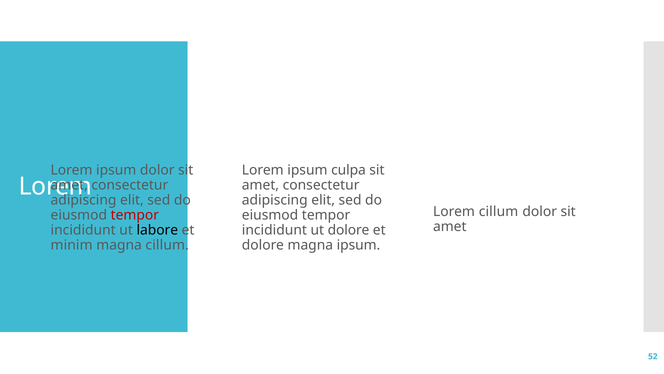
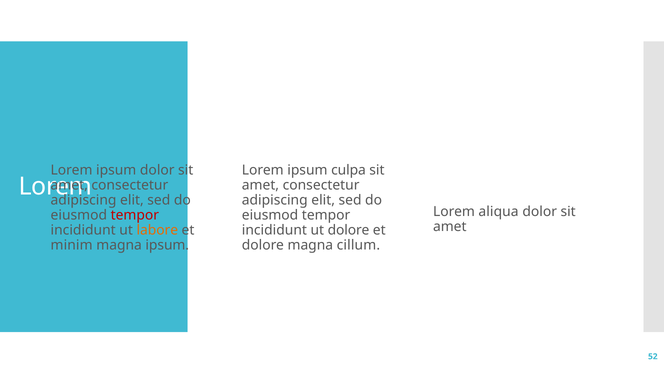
Lorem cillum: cillum -> aliqua (499, 212)
labore colour: black -> orange (157, 230)
magna cillum: cillum -> ipsum (167, 245)
magna ipsum: ipsum -> cillum (358, 245)
